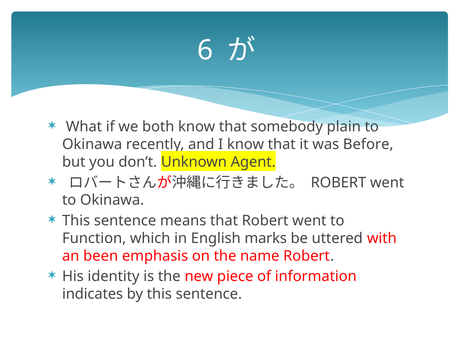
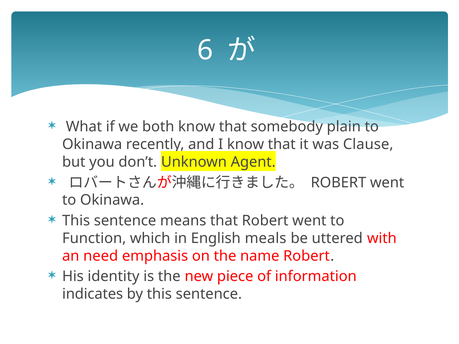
Before: Before -> Clause (368, 144)
marks: marks -> meals (266, 238)
been: been -> need (101, 256)
